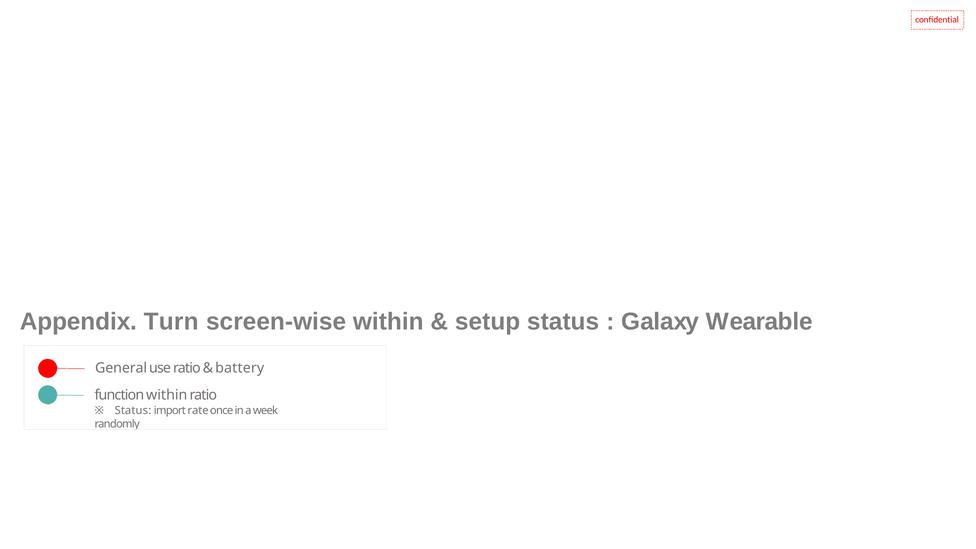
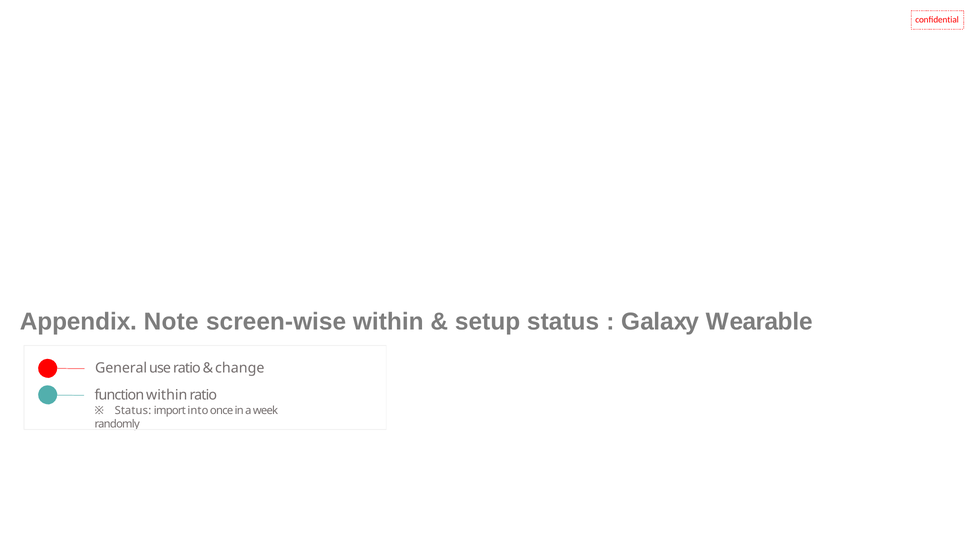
Turn: Turn -> Note (171, 322)
battery: battery -> change (240, 368)
rate: rate -> into (198, 410)
